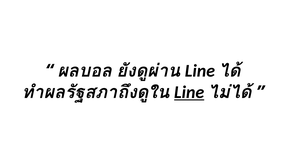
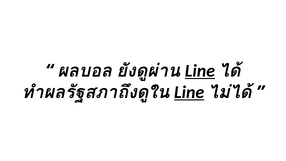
Line underline: none -> present (200, 71)
